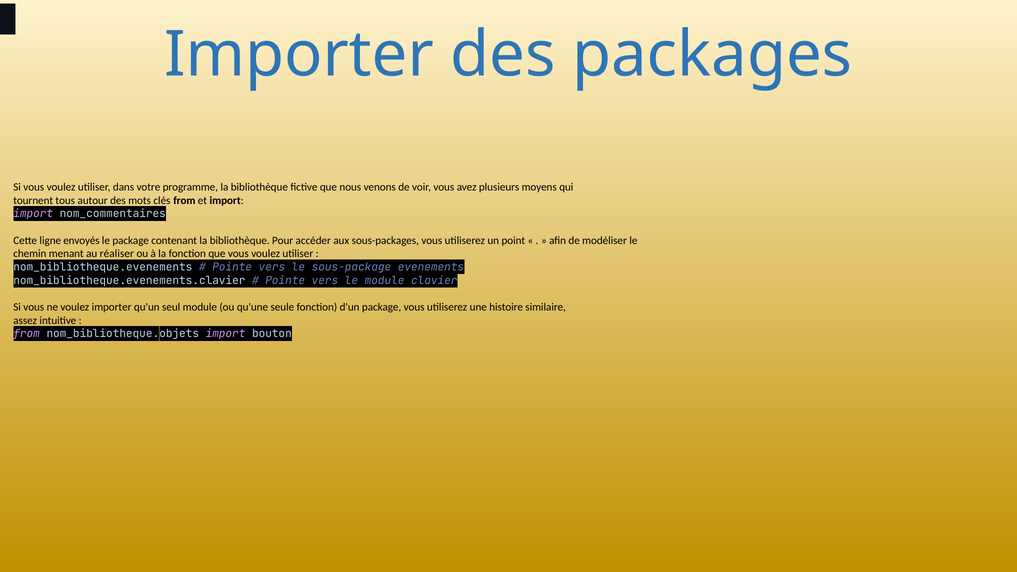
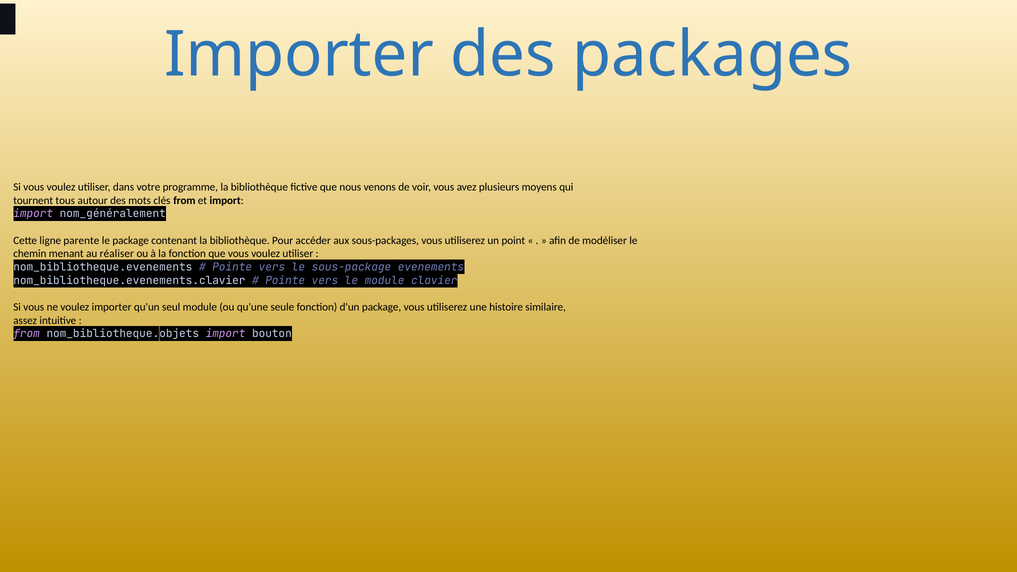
nom_commentaires: nom_commentaires -> nom_généralement (113, 214)
envoyés: envoyés -> parente (81, 240)
